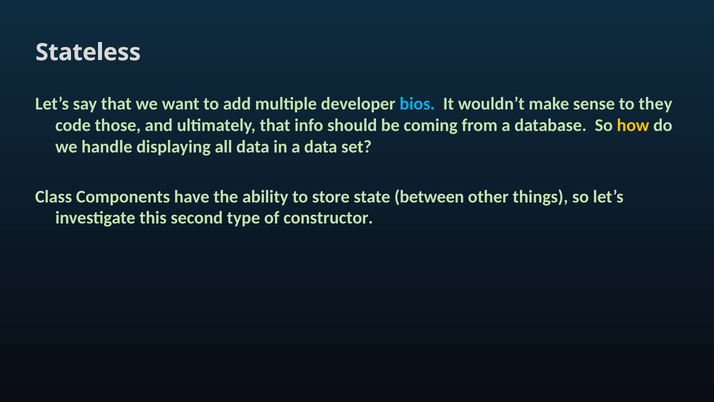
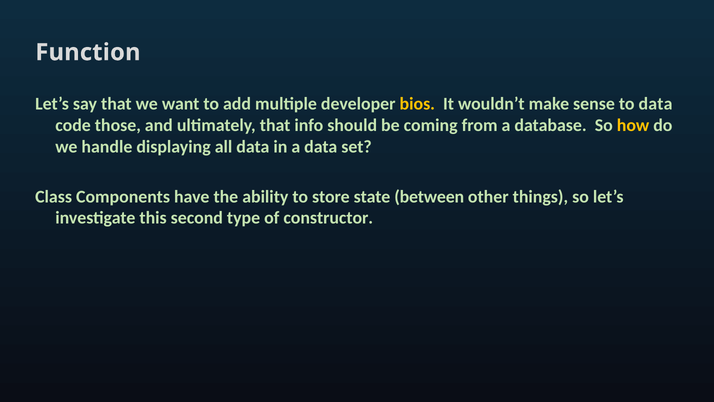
Stateless: Stateless -> Function (88, 52)
bios colour: light blue -> yellow (417, 104)
to they: they -> data (655, 104)
